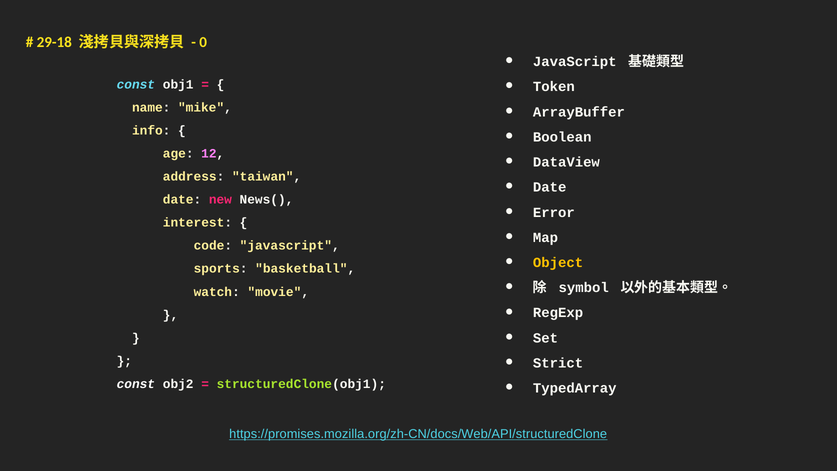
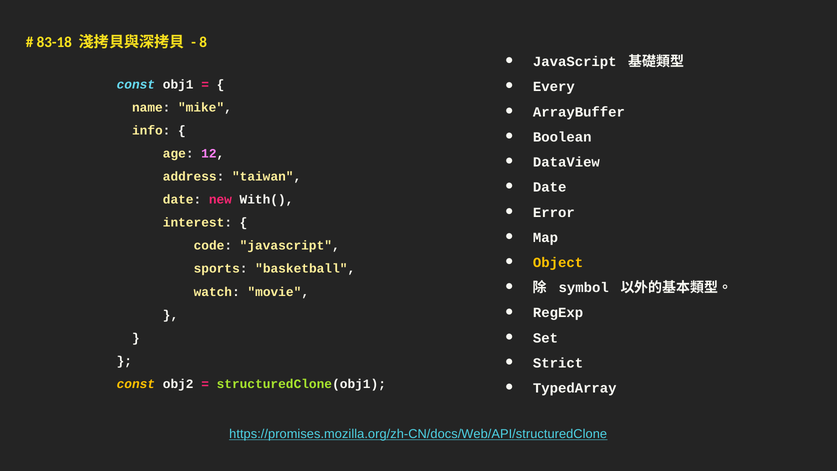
29-18: 29-18 -> 83-18 (54, 42)
0: 0 -> 8 (203, 42)
Token: Token -> Every (554, 87)
News(: News( -> With( (266, 200)
const colour: white -> yellow (136, 384)
